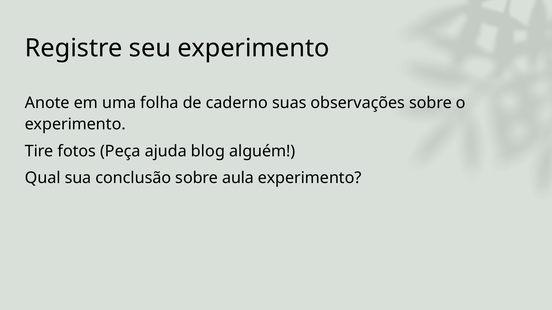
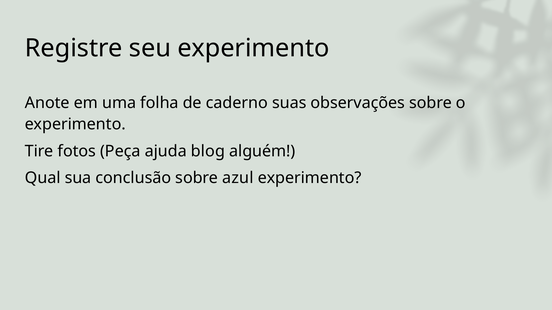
aula: aula -> azul (238, 178)
